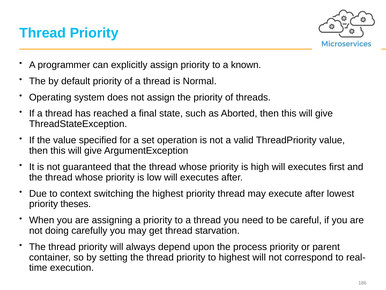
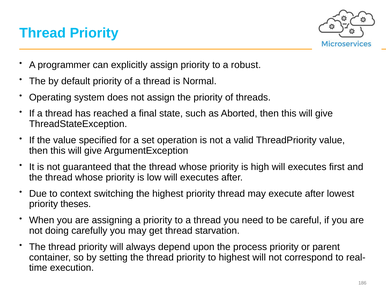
known: known -> robust (246, 65)
